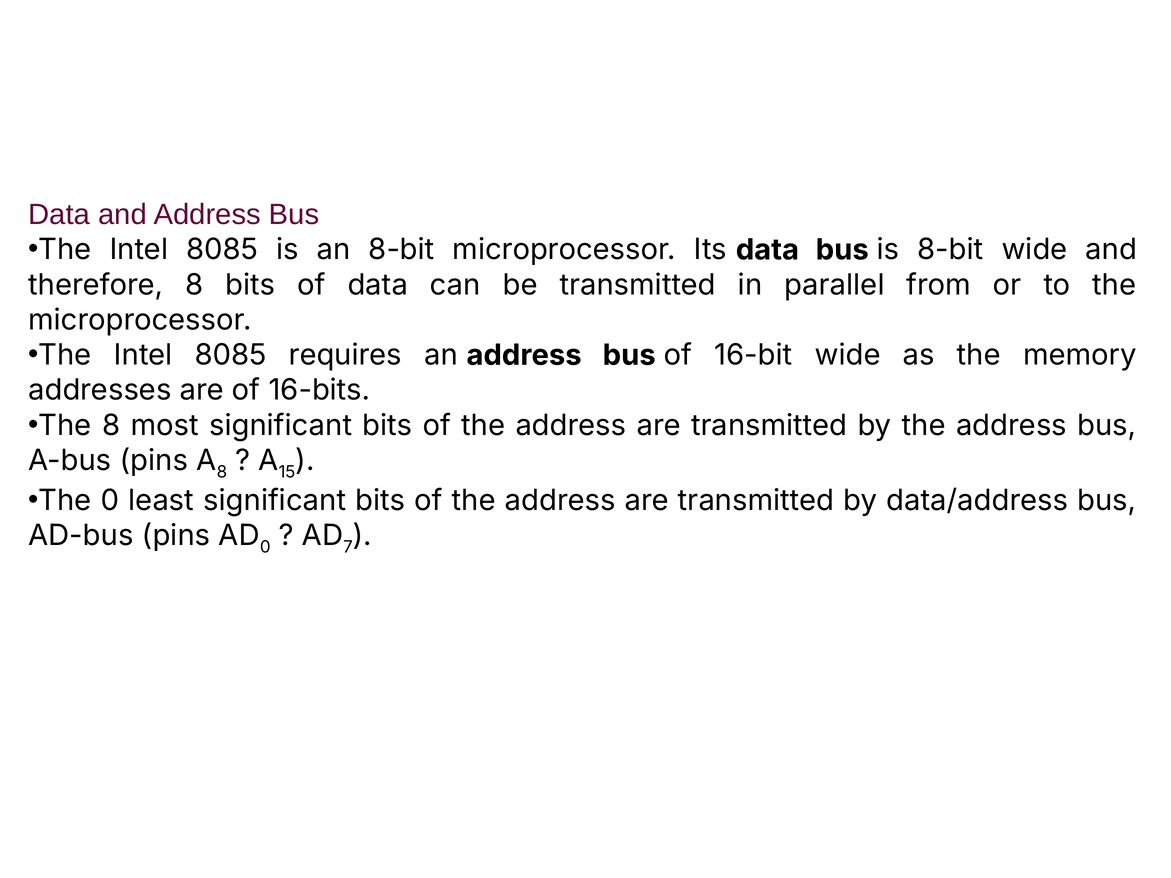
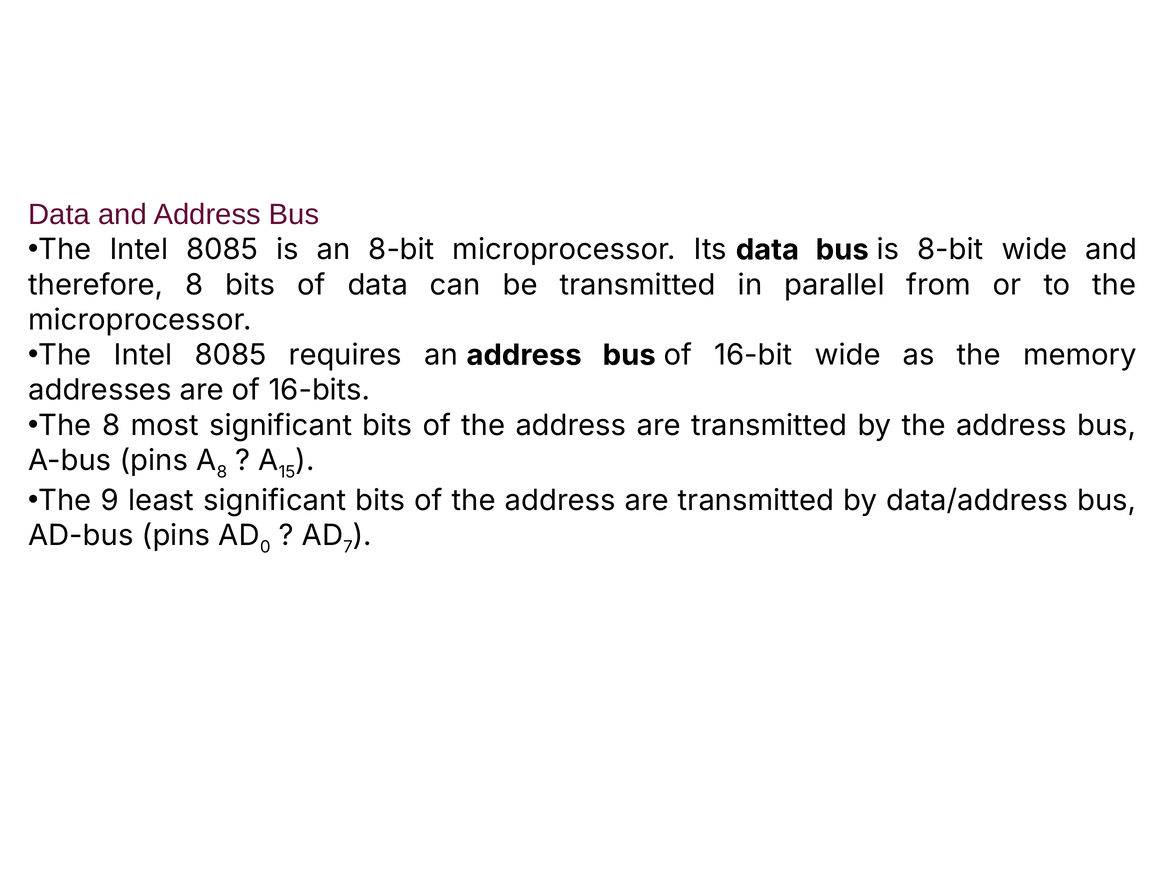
The 0: 0 -> 9 (110, 501)
